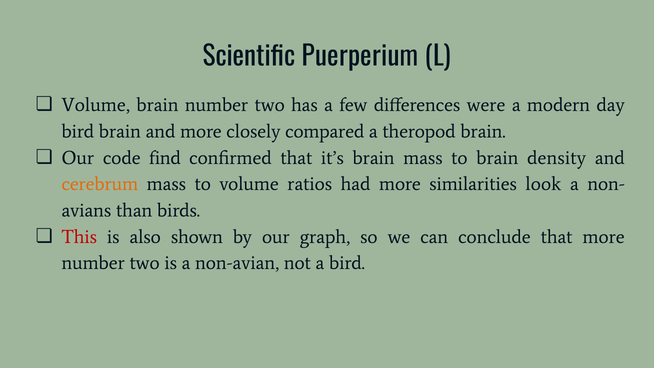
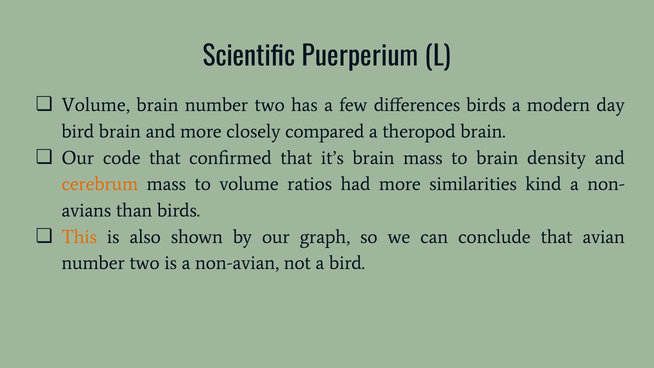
differences were: were -> birds (486, 105)
code find: find -> that (165, 158)
look: look -> kind (543, 184)
This colour: red -> orange (79, 237)
that more: more -> avian (604, 237)
